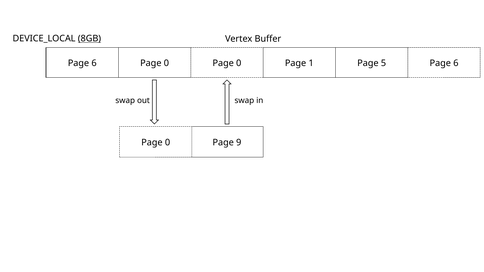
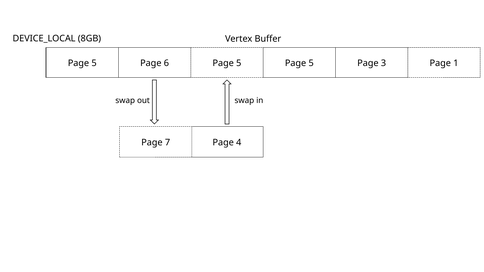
8GB underline: present -> none (89, 39)
6: 6 -> 5 (94, 63)
0: 0 -> 6 (166, 63)
0: 0 -> 5 (239, 63)
1: 1 -> 5 (311, 63)
5: 5 -> 3 (383, 63)
6: 6 -> 1 (456, 63)
0: 0 -> 7 (168, 143)
9: 9 -> 4 (239, 143)
